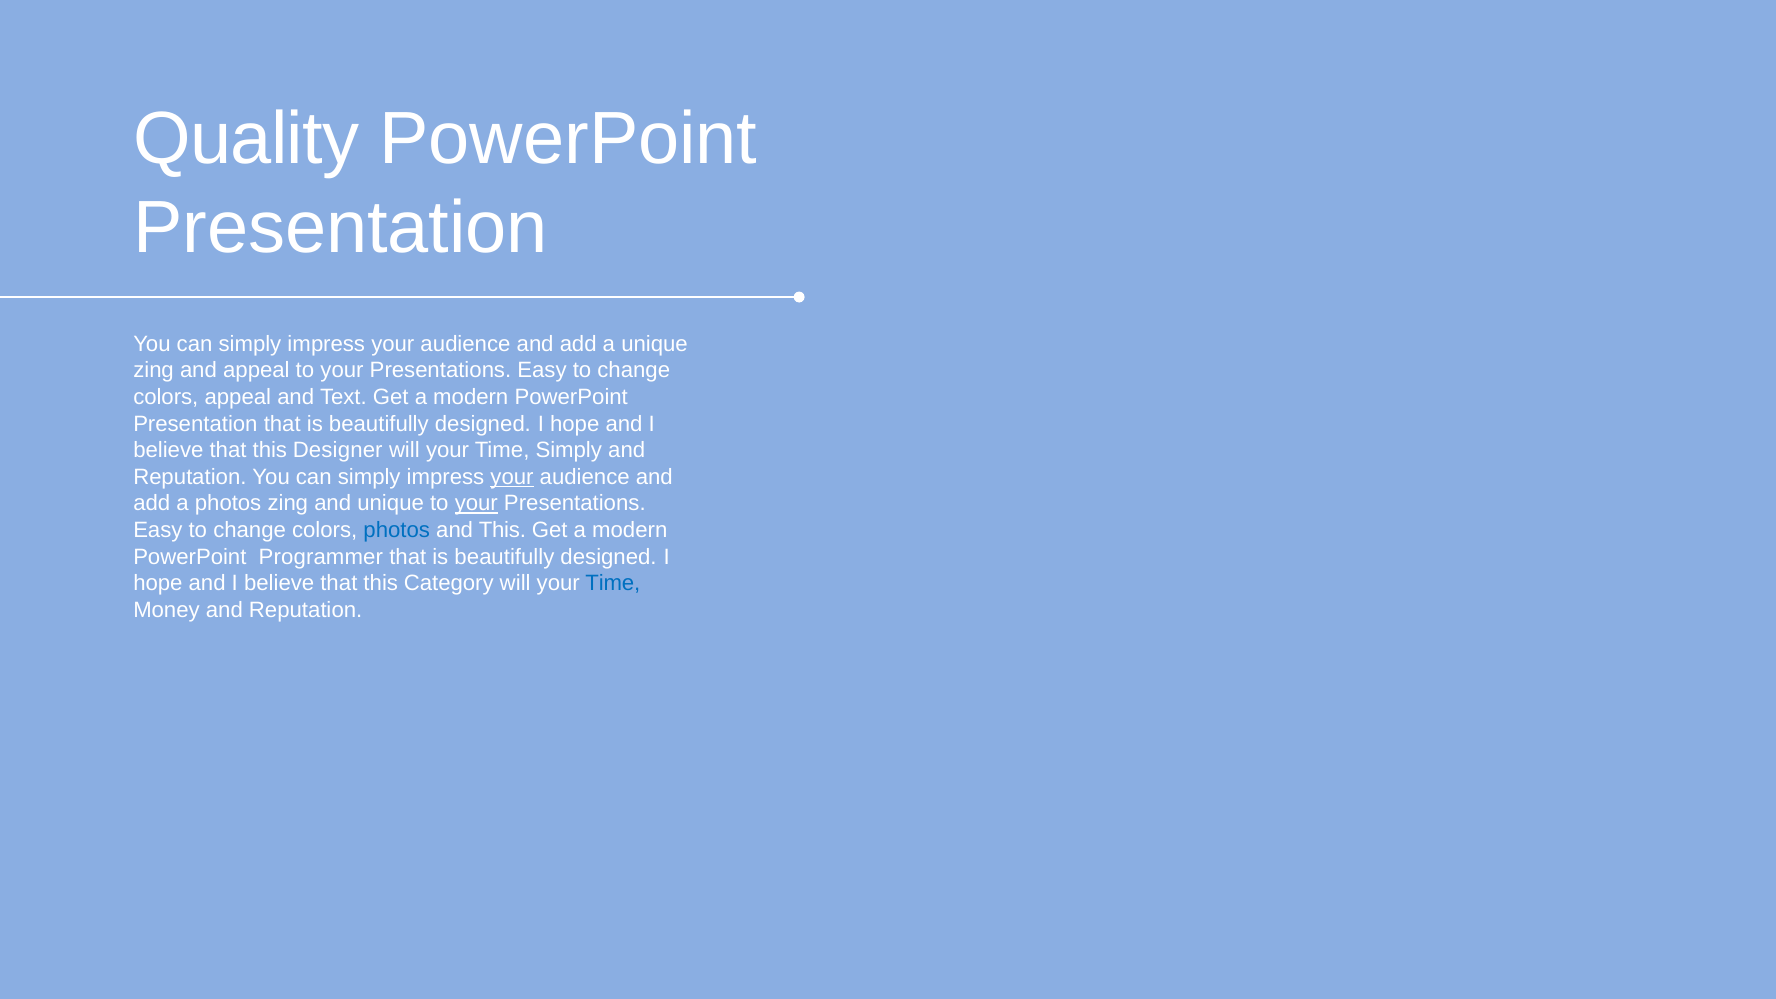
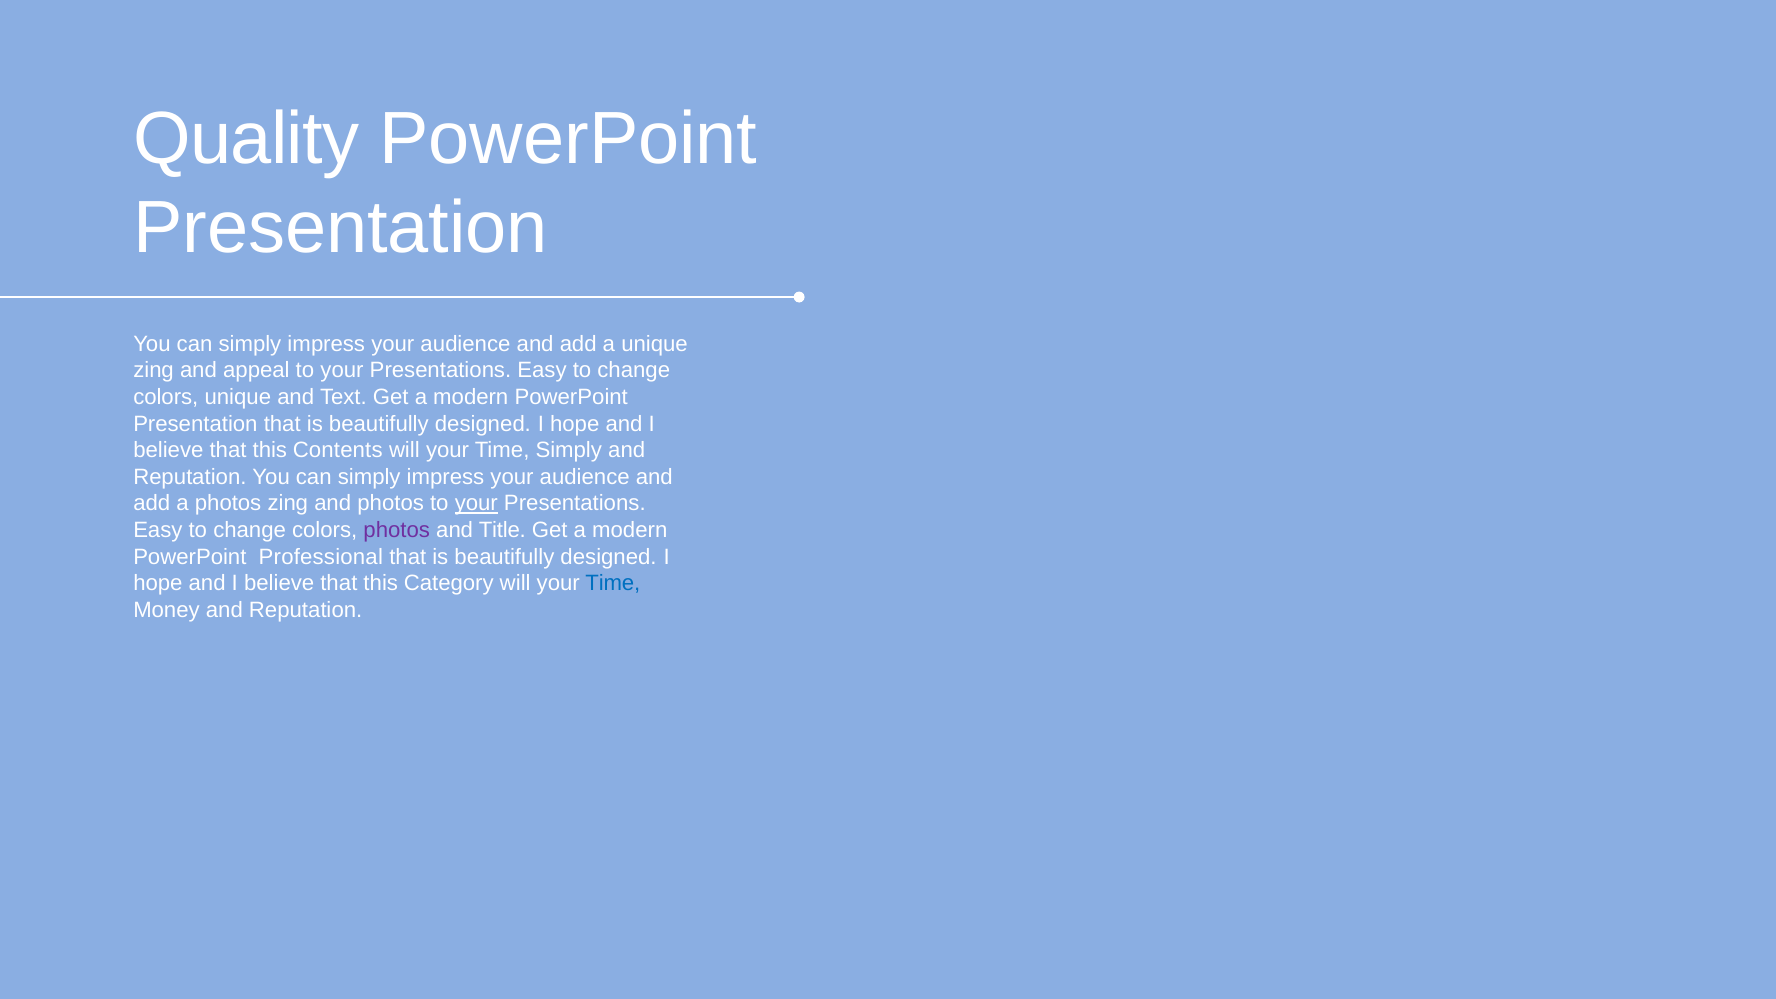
colors appeal: appeal -> unique (238, 397)
Designer: Designer -> Contents (338, 450)
your underline: present -> none (512, 477)
and unique: unique -> photos (391, 504)
photos colour: blue -> purple (397, 530)
and This: This -> Title (502, 530)
Programmer: Programmer -> Professional (321, 557)
